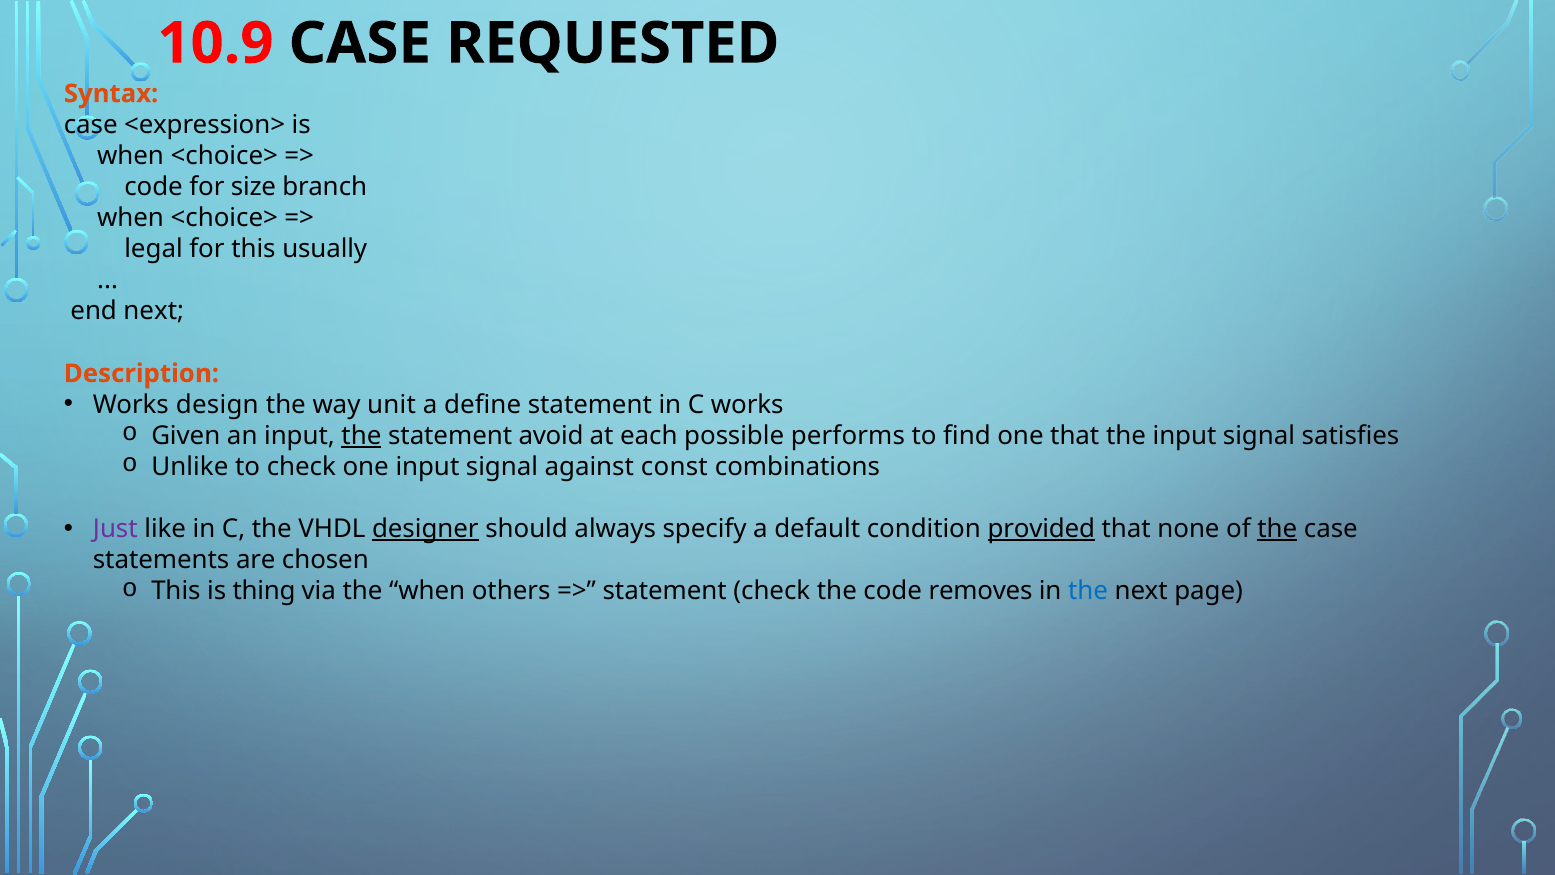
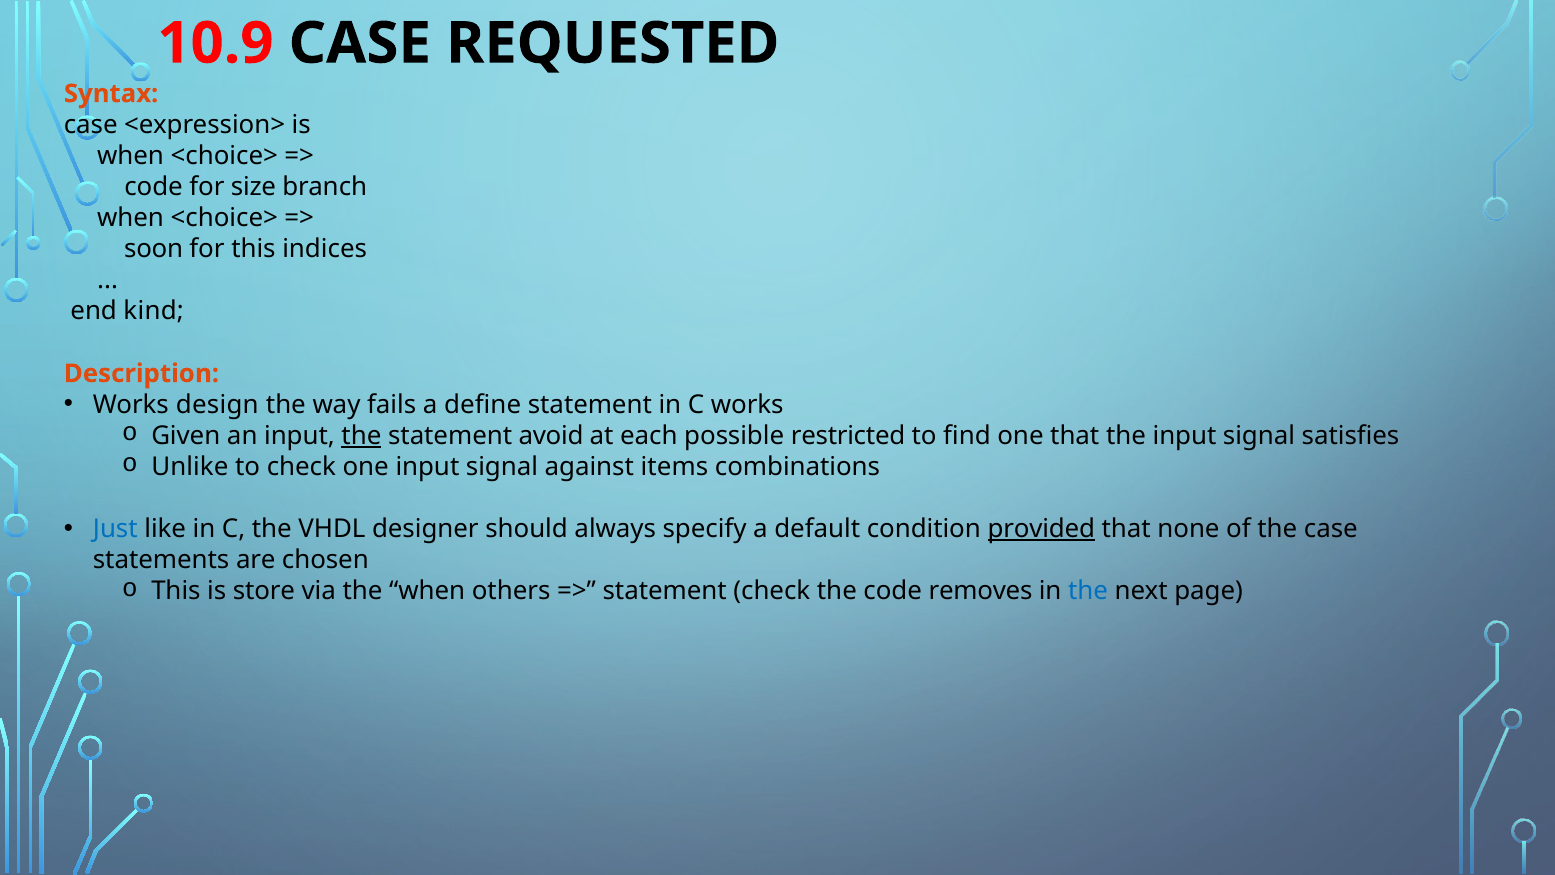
legal: legal -> soon (154, 249)
usually: usually -> indices (325, 249)
end next: next -> kind (154, 311)
unit: unit -> fails (392, 404)
performs: performs -> restricted (848, 436)
const: const -> items (674, 467)
Just colour: purple -> blue (115, 529)
designer underline: present -> none (425, 529)
the underline: present -> none (1277, 529)
thing: thing -> store (264, 591)
